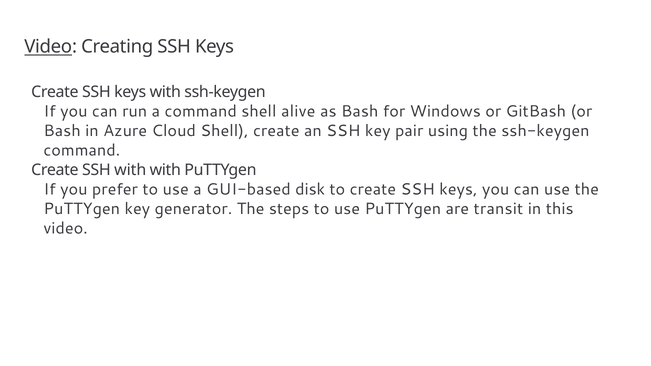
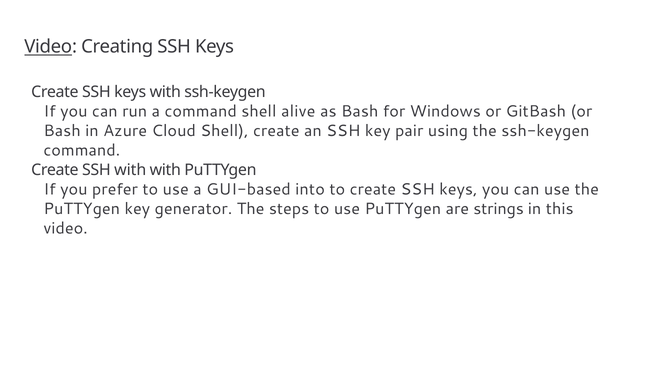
disk: disk -> into (310, 189)
transit: transit -> strings (499, 209)
